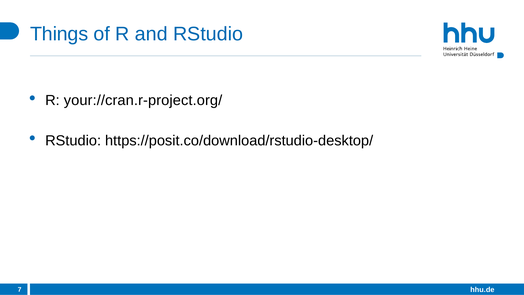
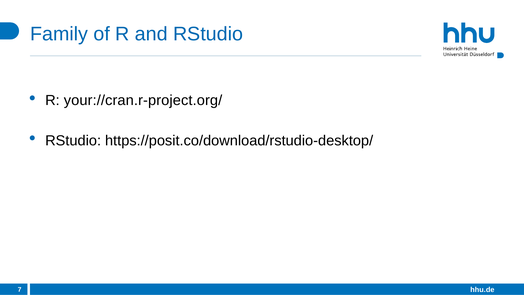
Things: Things -> Family (59, 34)
